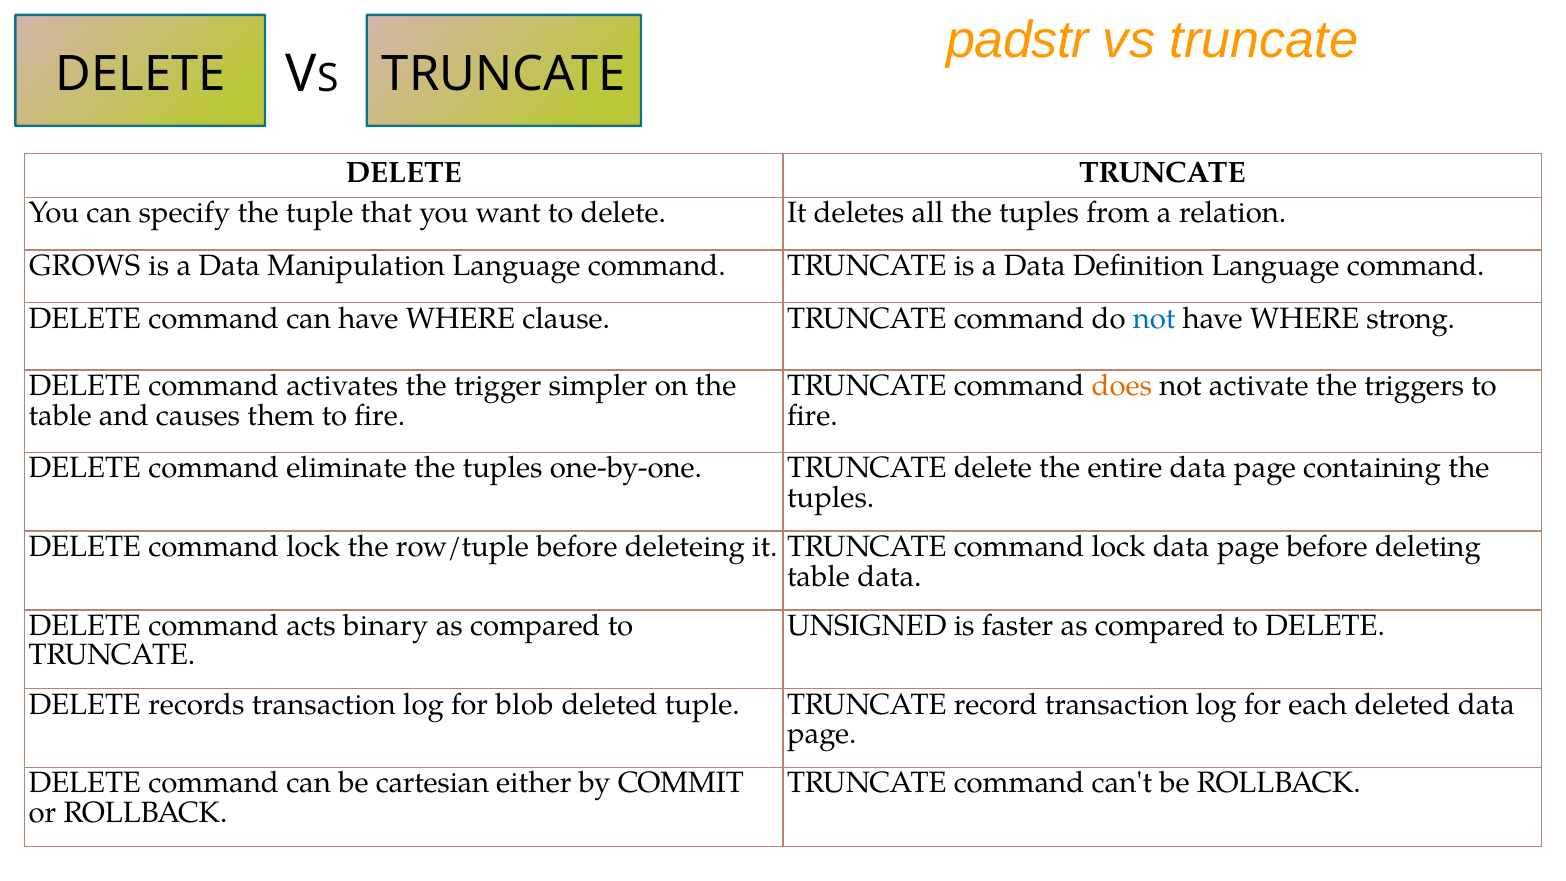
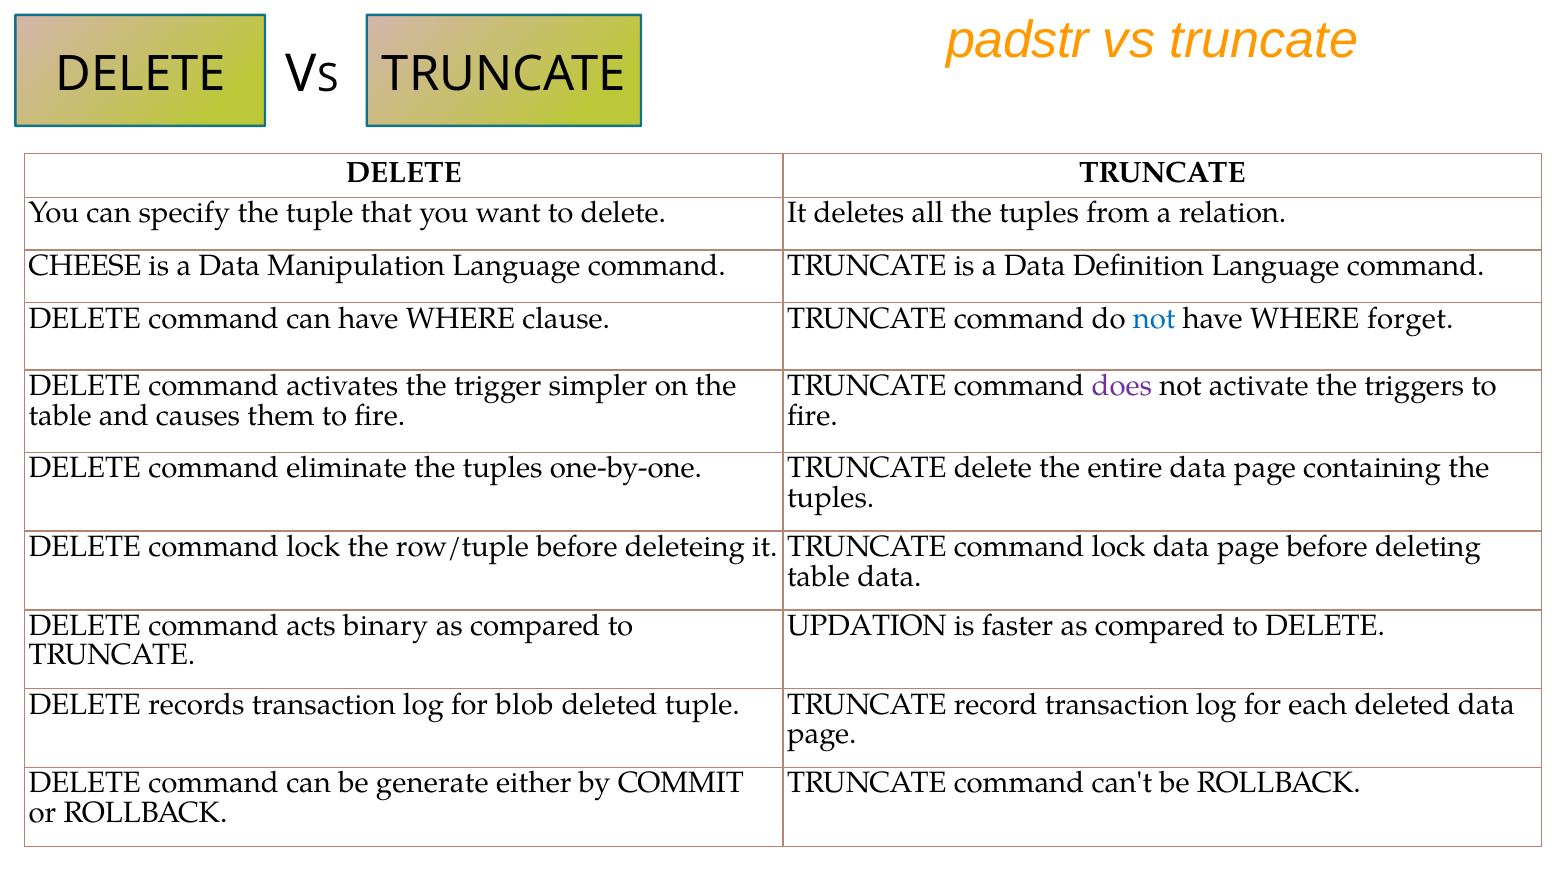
GROWS: GROWS -> CHEESE (85, 266)
strong: strong -> forget (1410, 318)
does colour: orange -> purple (1122, 386)
UNSIGNED: UNSIGNED -> UPDATION (867, 626)
cartesian: cartesian -> generate (432, 783)
